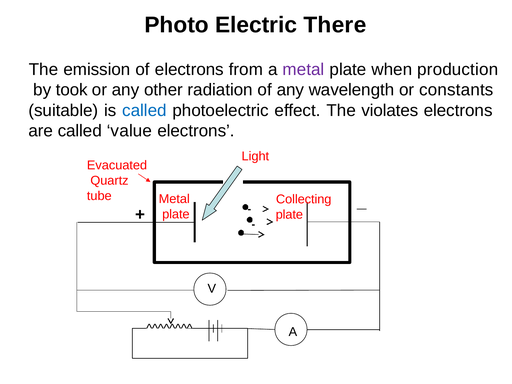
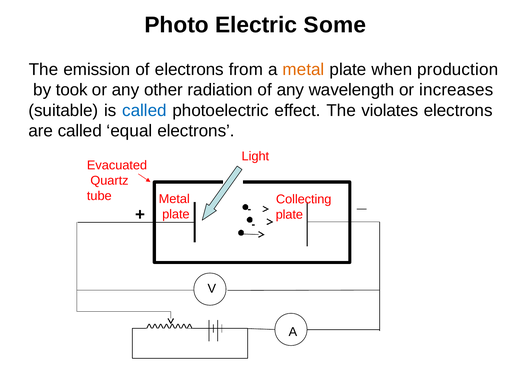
There: There -> Some (335, 25)
metal colour: purple -> orange (304, 70)
constants: constants -> increases (456, 90)
value: value -> equal (129, 131)
